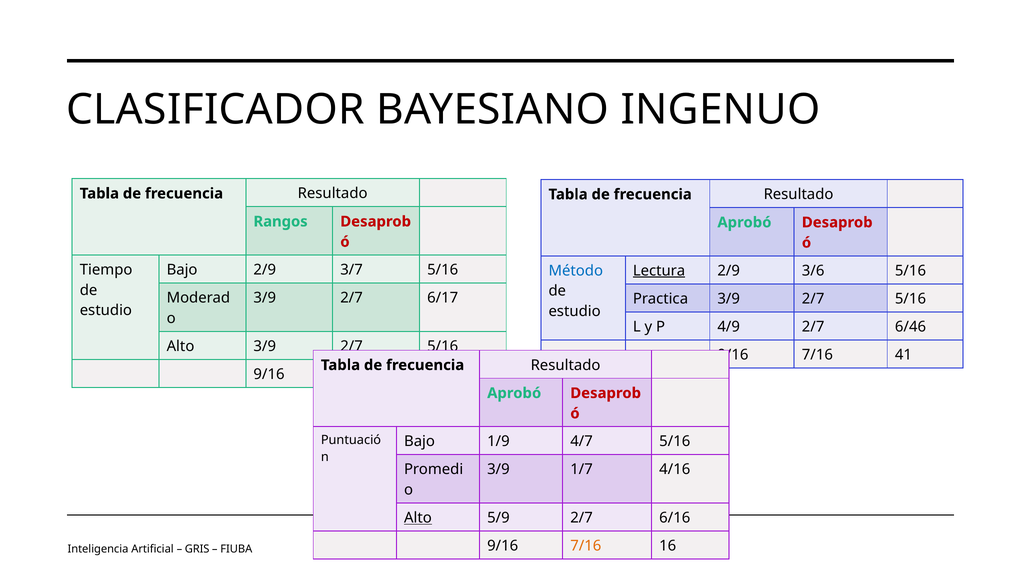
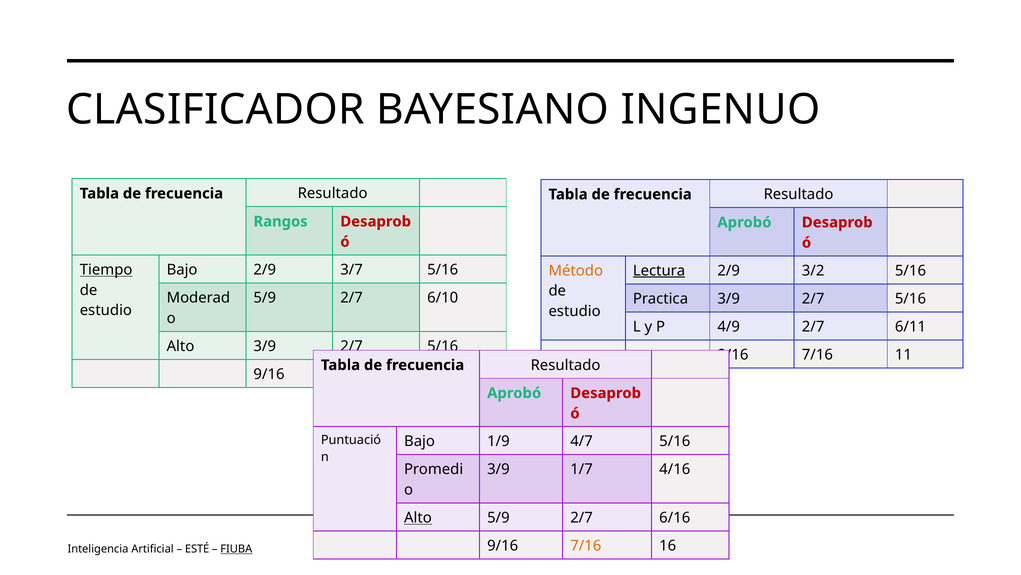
Tiempo underline: none -> present (106, 270)
Método colour: blue -> orange (576, 270)
3/6: 3/6 -> 3/2 (813, 270)
3/9: 3/9 -> 5/9 (265, 298)
6/17: 6/17 -> 6/10 (443, 298)
6/46: 6/46 -> 6/11 (910, 326)
41: 41 -> 11 (903, 354)
GRIS: GRIS -> ESTÉ (197, 548)
FIUBA underline: none -> present (236, 548)
